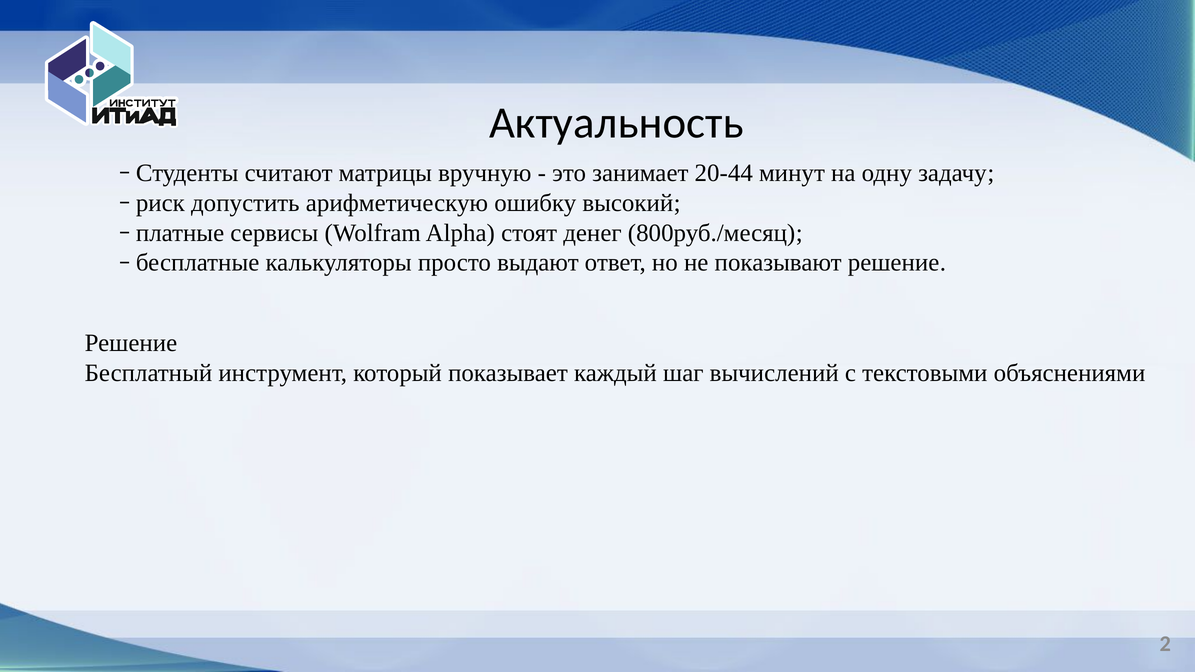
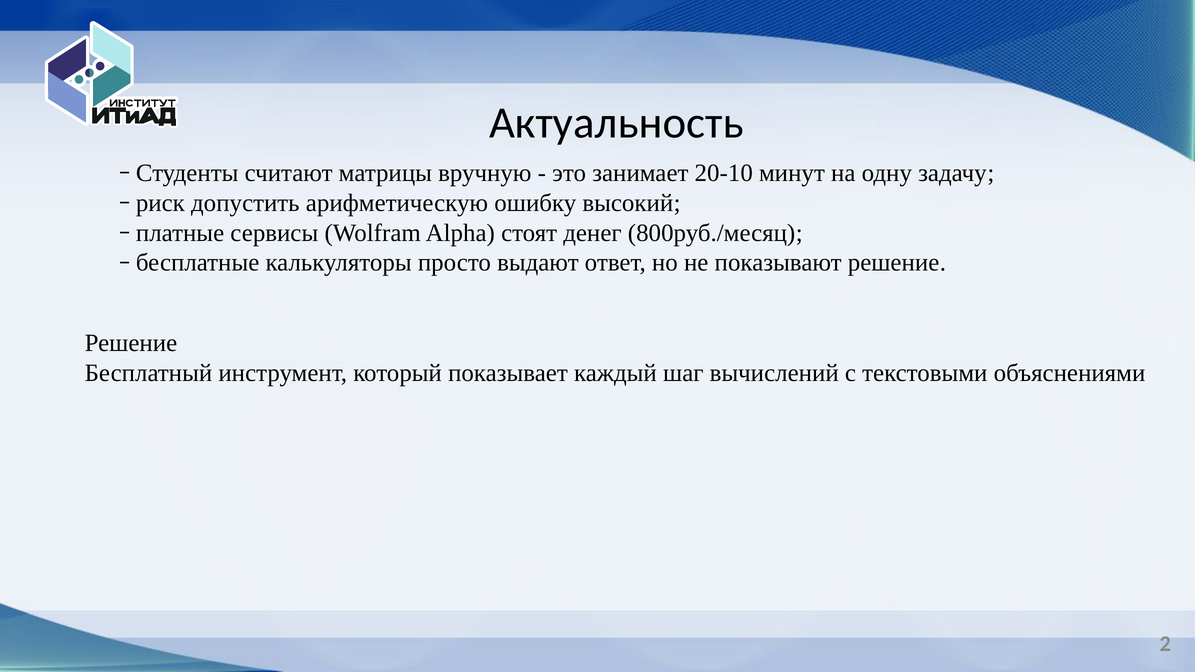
20-44: 20-44 -> 20-10 (724, 173)
